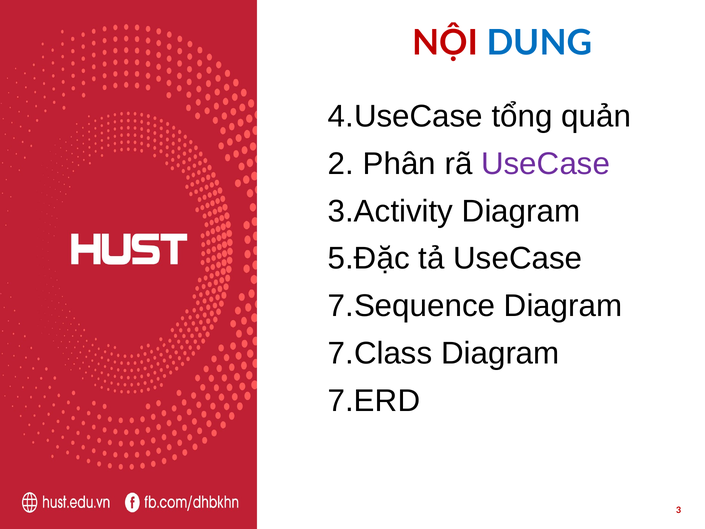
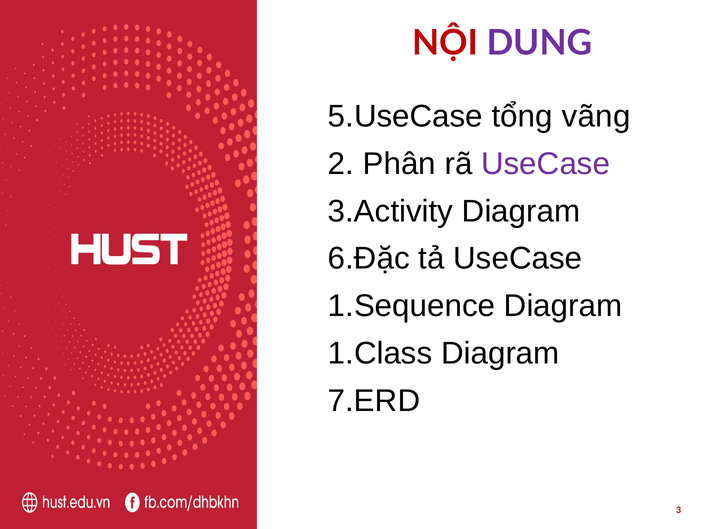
DUNG colour: blue -> purple (539, 43)
4.UseCase: 4.UseCase -> 5.UseCase (405, 116)
quản: quản -> vãng (596, 116)
5.Đặc: 5.Đặc -> 6.Đặc (369, 259)
7.Sequence: 7.Sequence -> 1.Sequence (412, 306)
7.Class: 7.Class -> 1.Class (380, 353)
